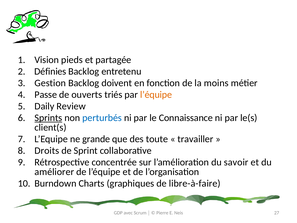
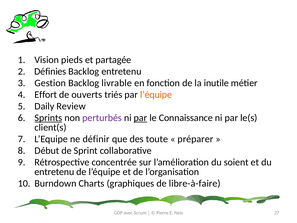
doivent: doivent -> livrable (117, 83)
moins: moins -> inutile (216, 83)
Passe: Passe -> Effort (46, 95)
perturbés colour: blue -> purple (102, 118)
par underline: none -> present (140, 118)
grande: grande -> définir (96, 139)
travailler: travailler -> préparer (195, 139)
Droits: Droits -> Début (47, 150)
savoir: savoir -> soient (236, 162)
améliorer: améliorer -> entretenu (54, 172)
